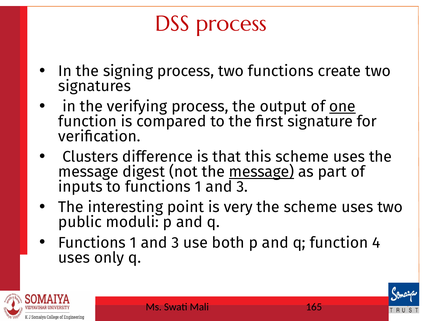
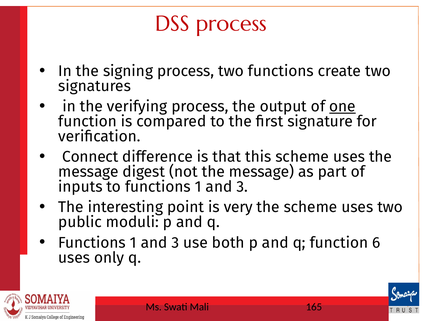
Clusters: Clusters -> Connect (90, 156)
message underline: present -> none (262, 171)
4: 4 -> 6 (376, 242)
